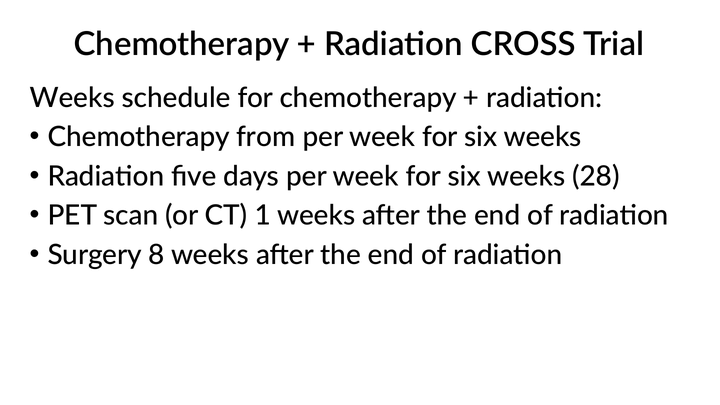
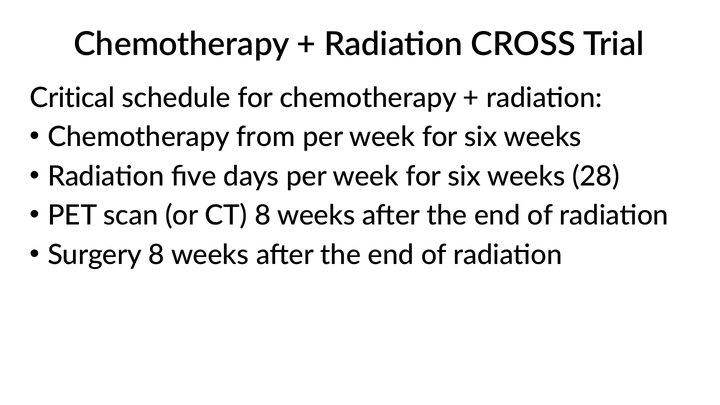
Weeks: Weeks -> Critical (72, 98)
CT 1: 1 -> 8 (263, 216)
